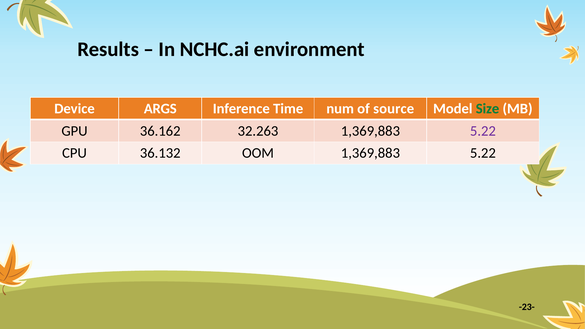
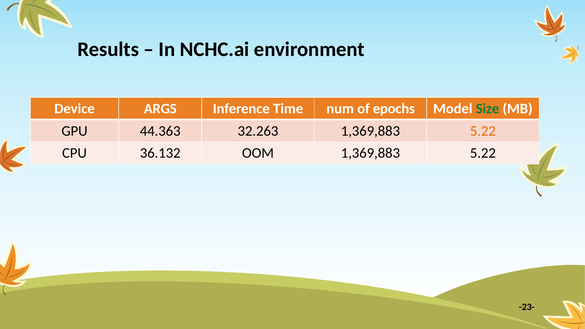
source: source -> epochs (394, 109)
36.162: 36.162 -> 44.363 (160, 131)
5.22 colour: purple -> orange (483, 131)
